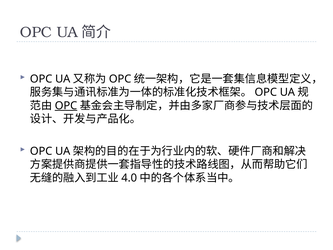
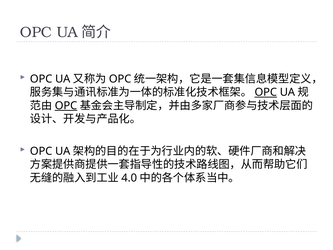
OPC underline: none -> present (266, 92)
